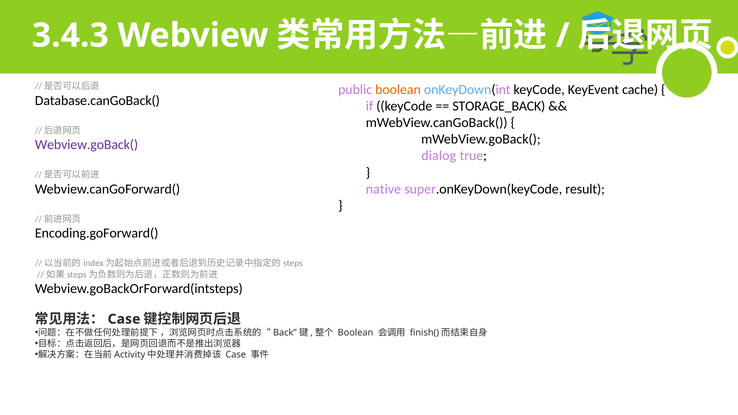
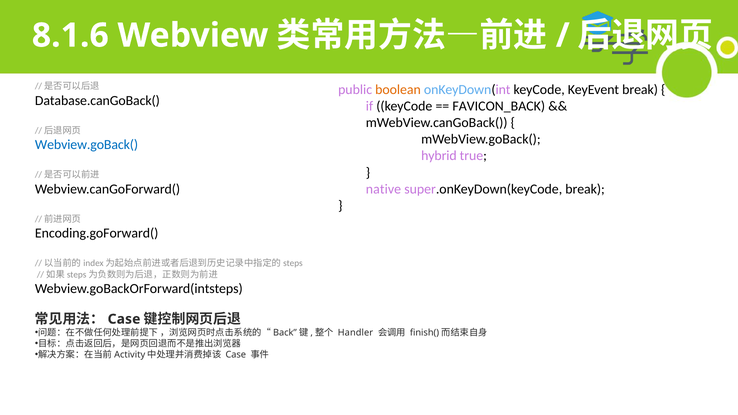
3.4.3: 3.4.3 -> 8.1.6 (70, 35)
KeyEvent cache: cache -> break (640, 90)
STORAGE_BACK: STORAGE_BACK -> FAVICON_BACK (499, 106)
Webview.goBack( colour: purple -> blue (87, 145)
dialog: dialog -> hybrid (439, 156)
super.onKeyDown(keyCode result: result -> break (585, 189)
Boolean: Boolean -> Handler (355, 333)
